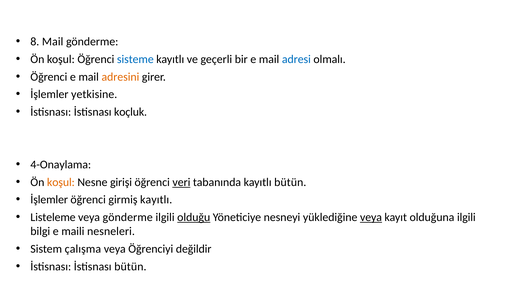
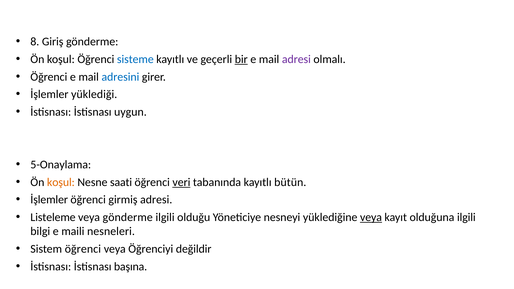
8 Mail: Mail -> Giriş (53, 42)
bir underline: none -> present (241, 59)
adresi colour: blue -> purple (296, 59)
adresini colour: orange -> blue (120, 77)
yetkisine: yetkisine -> yüklediği (94, 94)
koçluk: koçluk -> uygun (130, 112)
4-Onaylama: 4-Onaylama -> 5-Onaylama (61, 165)
girişi: girişi -> saati (121, 182)
girmiş kayıtlı: kayıtlı -> adresi (156, 200)
olduğu underline: present -> none (194, 217)
Sistem çalışma: çalışma -> öğrenci (83, 249)
İstisnası bütün: bütün -> başına (131, 267)
